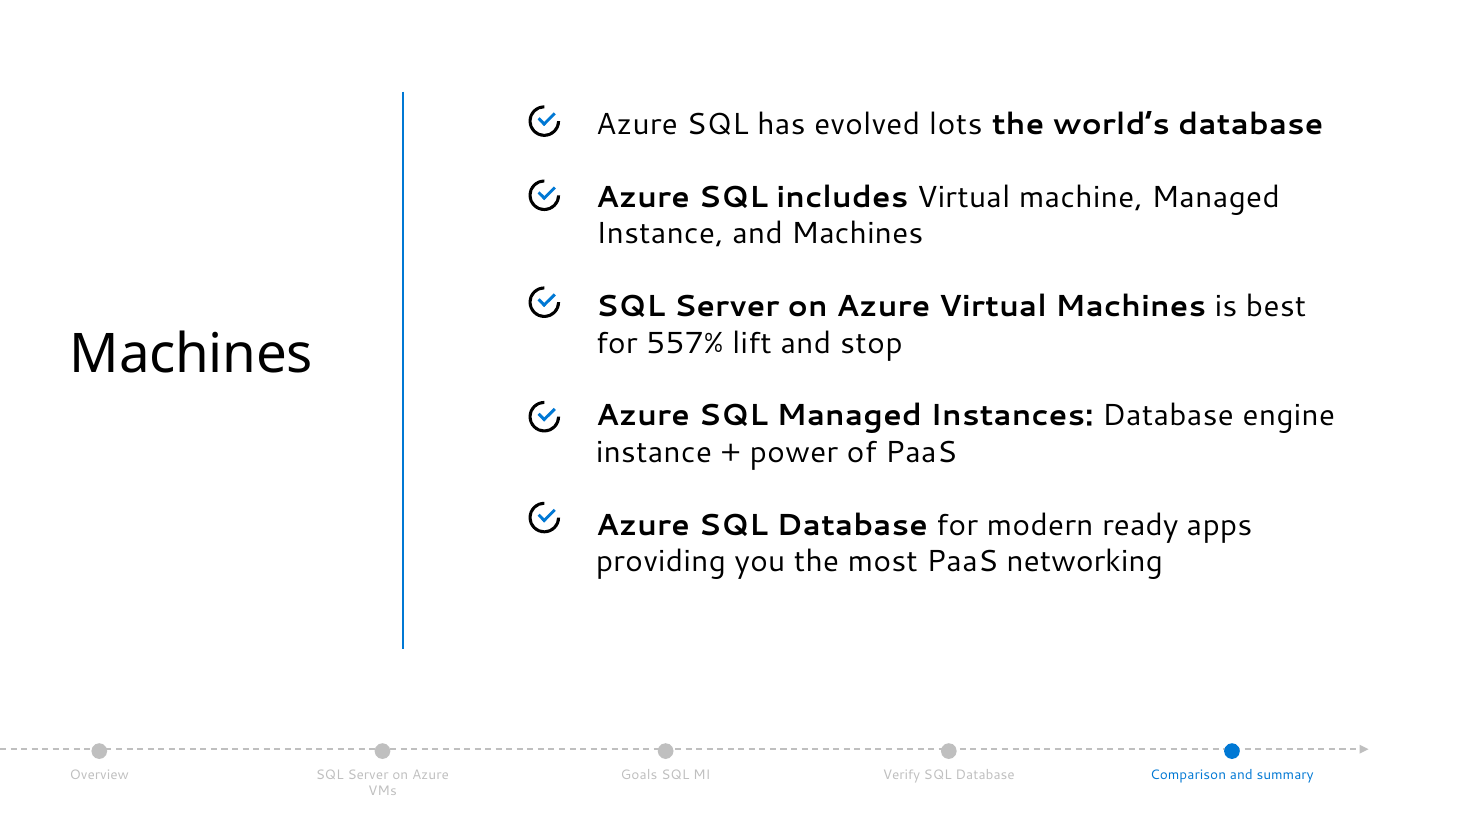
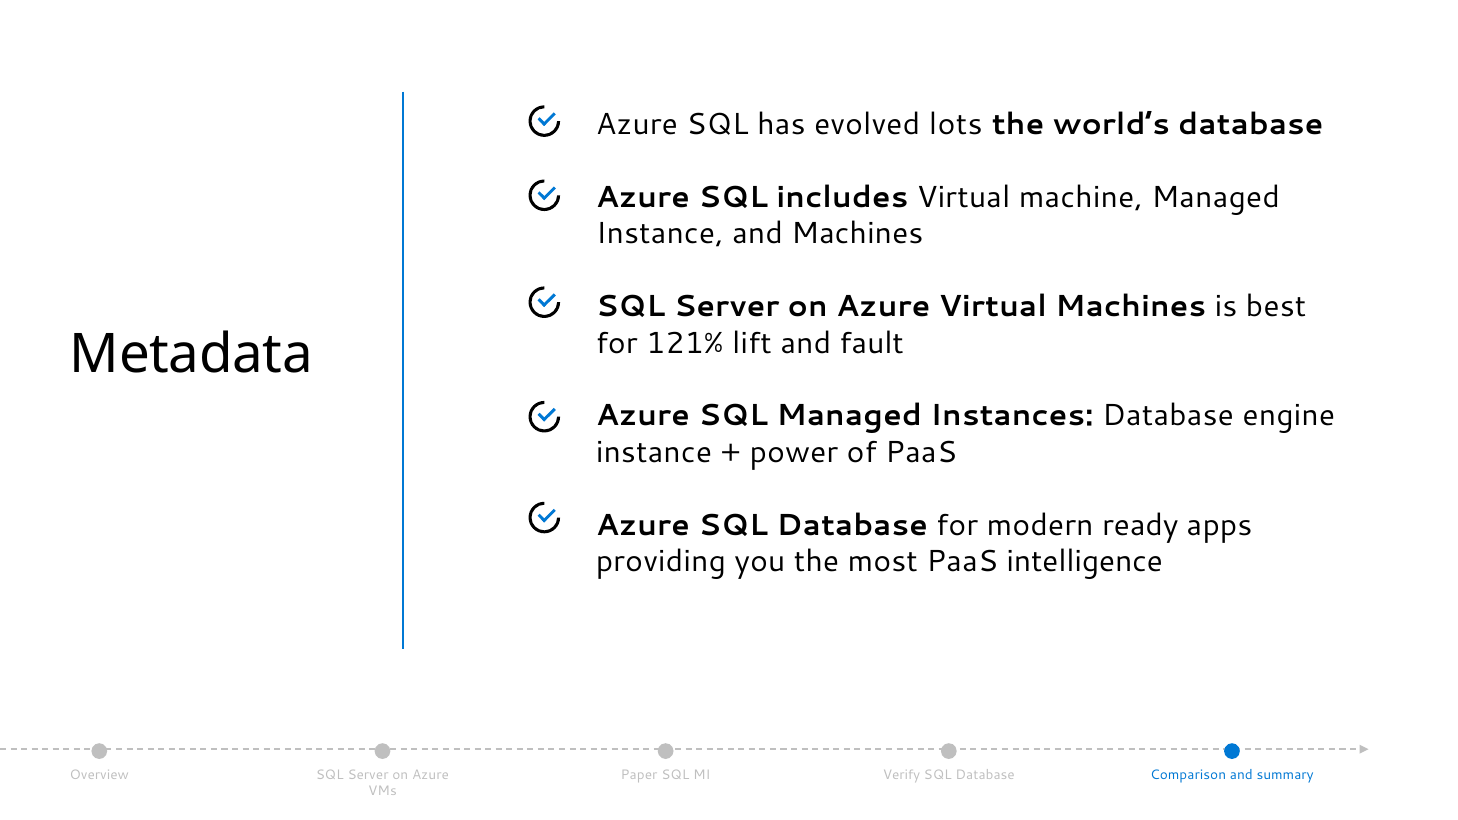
557%: 557% -> 121% (685, 343)
stop: stop -> fault (872, 343)
Machines: Machines -> Metadata (191, 355)
networking: networking -> intelligence (1085, 562)
Goals: Goals -> Paper (639, 775)
